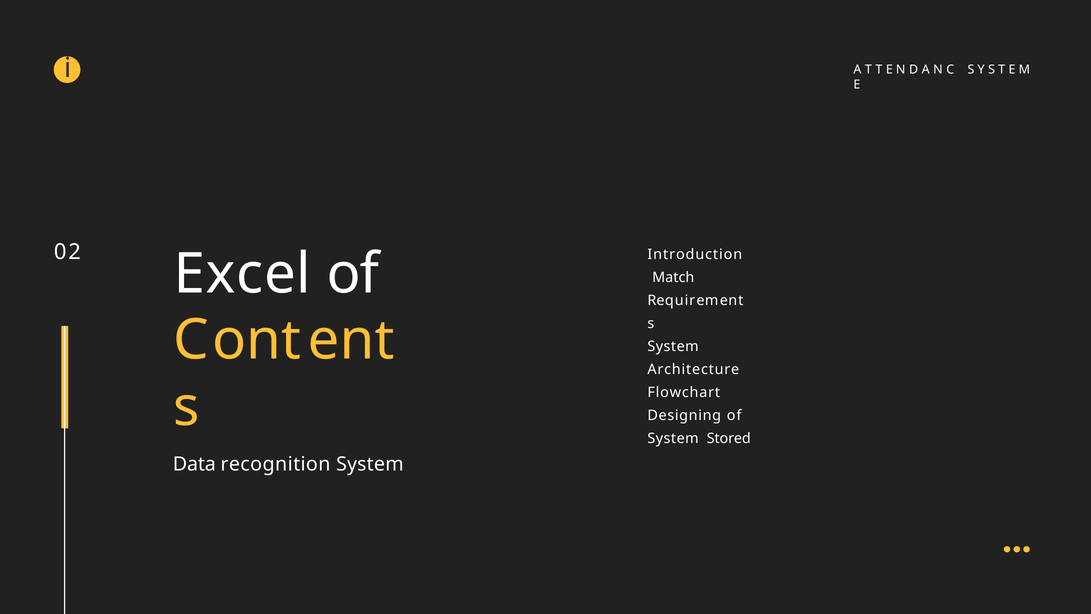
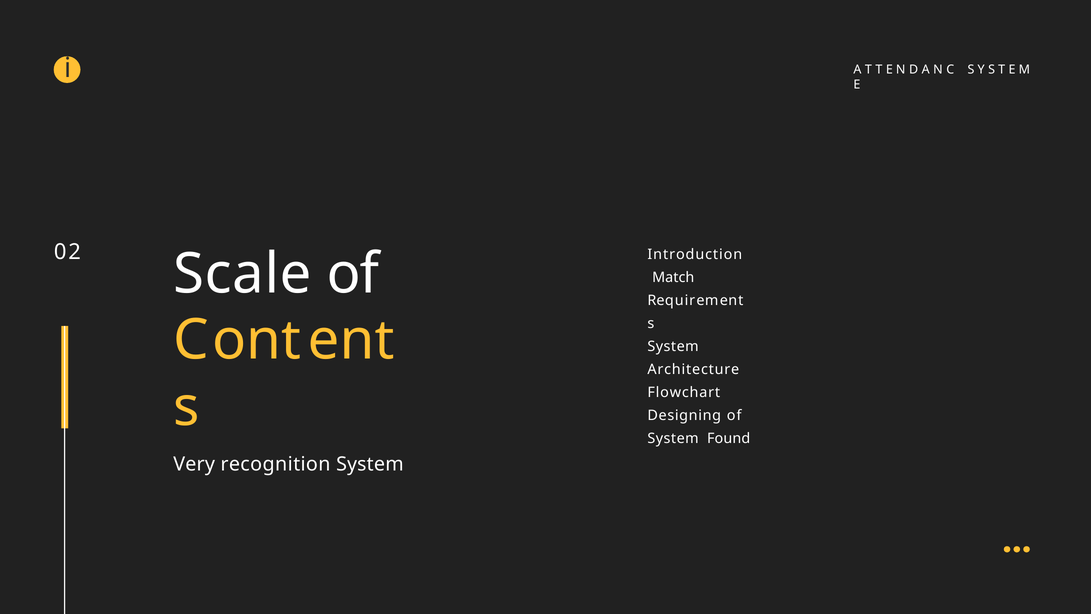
Excel: Excel -> Scale (242, 274)
Stored: Stored -> Found (729, 438)
Data: Data -> Very (194, 464)
